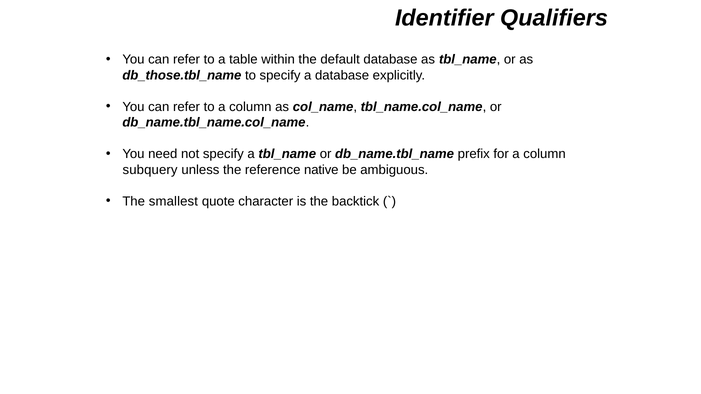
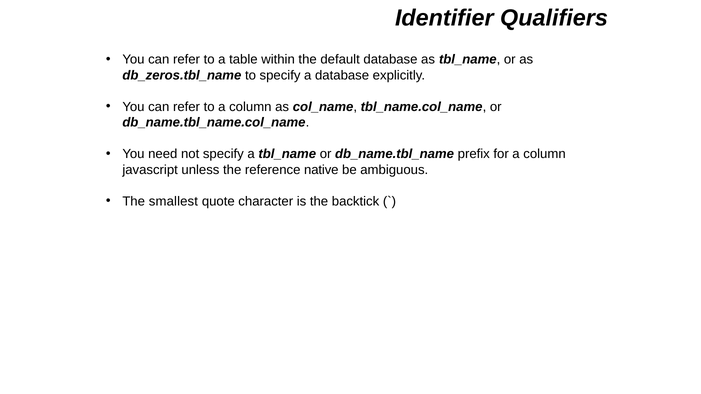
db_those.tbl_name: db_those.tbl_name -> db_zeros.tbl_name (182, 75)
subquery: subquery -> javascript (150, 170)
